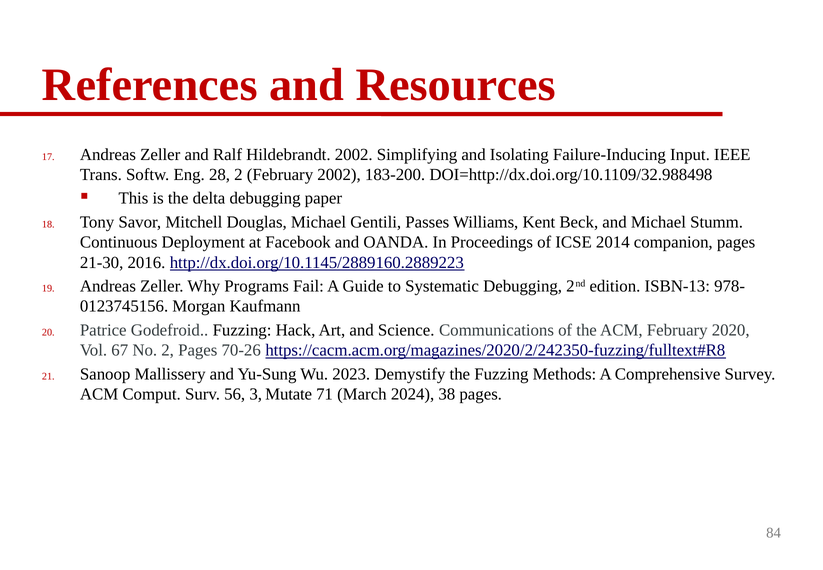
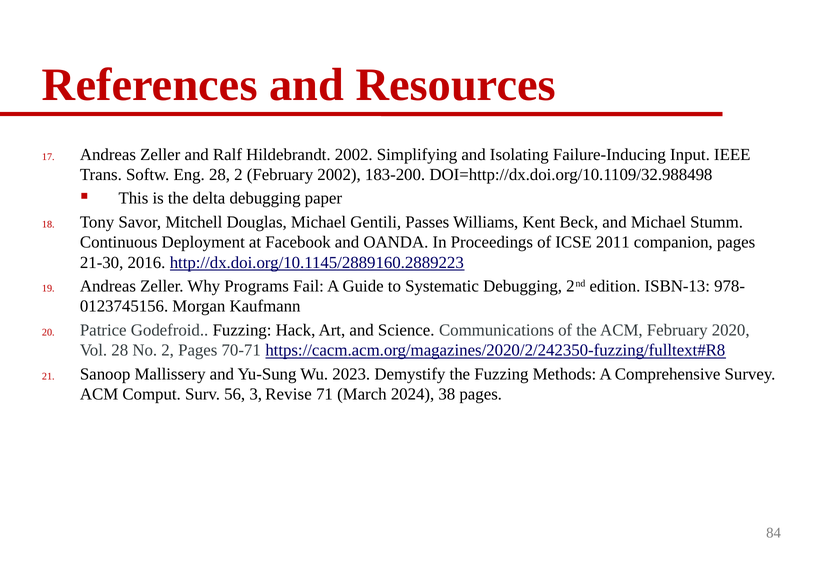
2014: 2014 -> 2011 (613, 242)
Vol 67: 67 -> 28 (120, 350)
70-26: 70-26 -> 70-71 (241, 350)
Mutate: Mutate -> Revise (288, 394)
